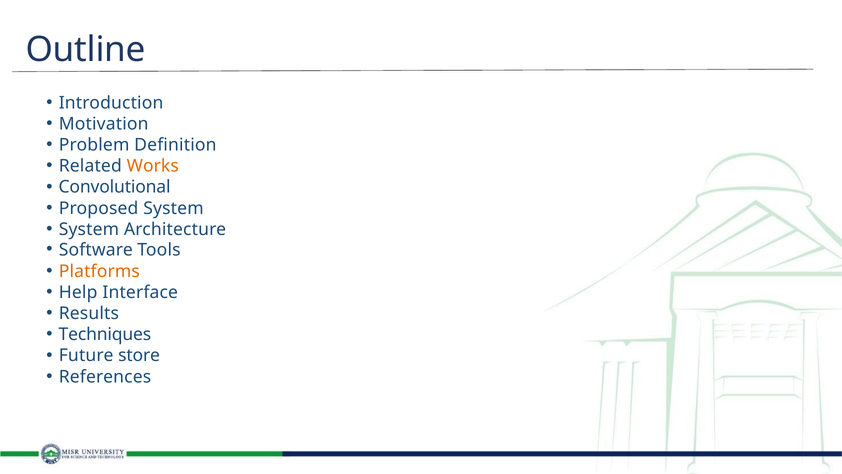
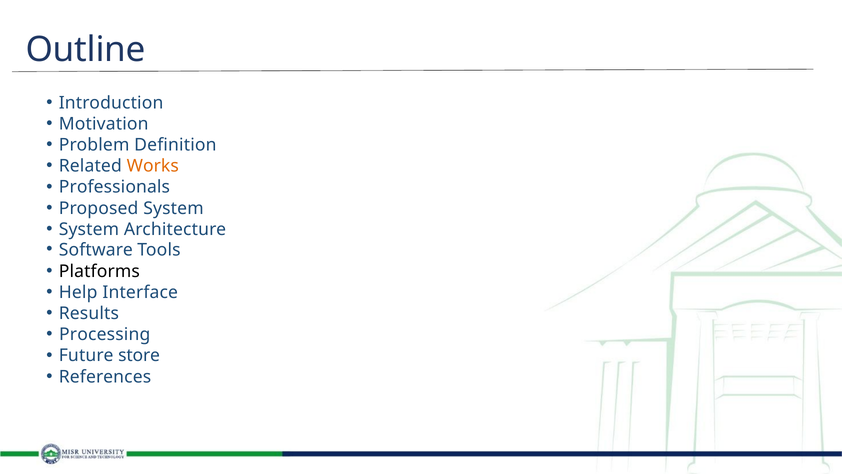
Convolutional: Convolutional -> Professionals (114, 187)
Platforms colour: orange -> black (99, 271)
Techniques: Techniques -> Processing (105, 334)
